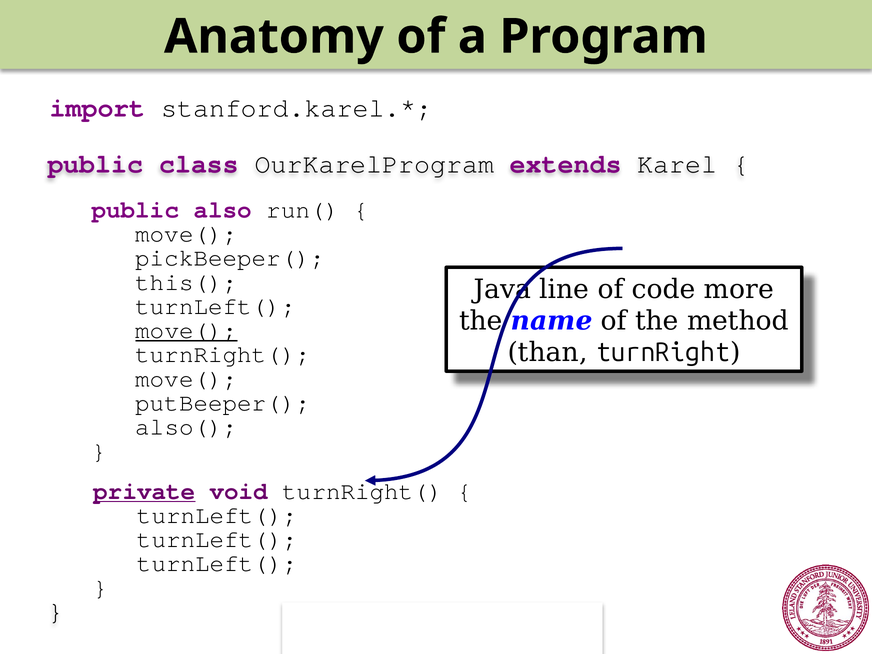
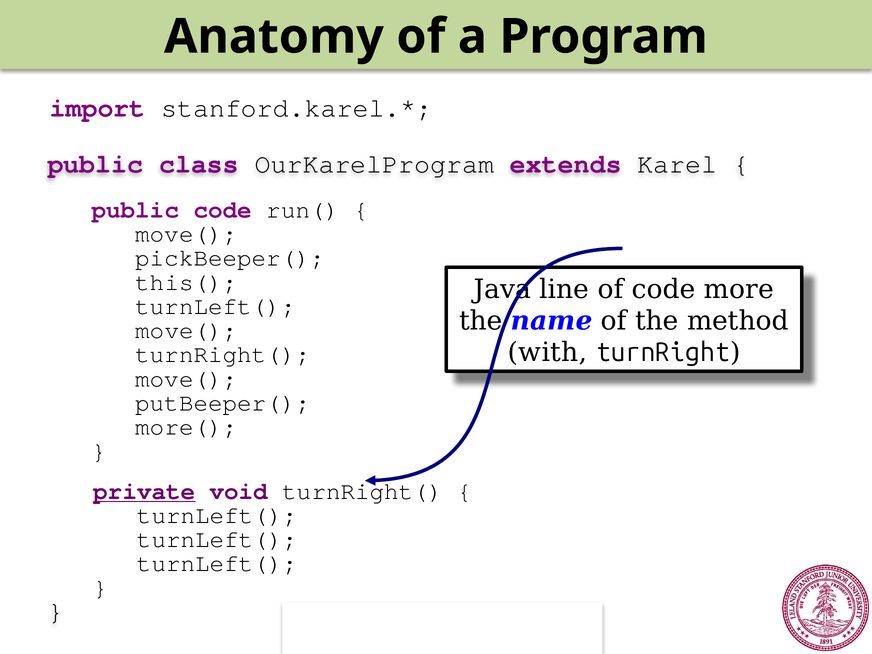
public also: also -> code (223, 210)
move( underline: present -> none (186, 330)
than: than -> with (547, 352)
also(: also( -> more( (186, 427)
